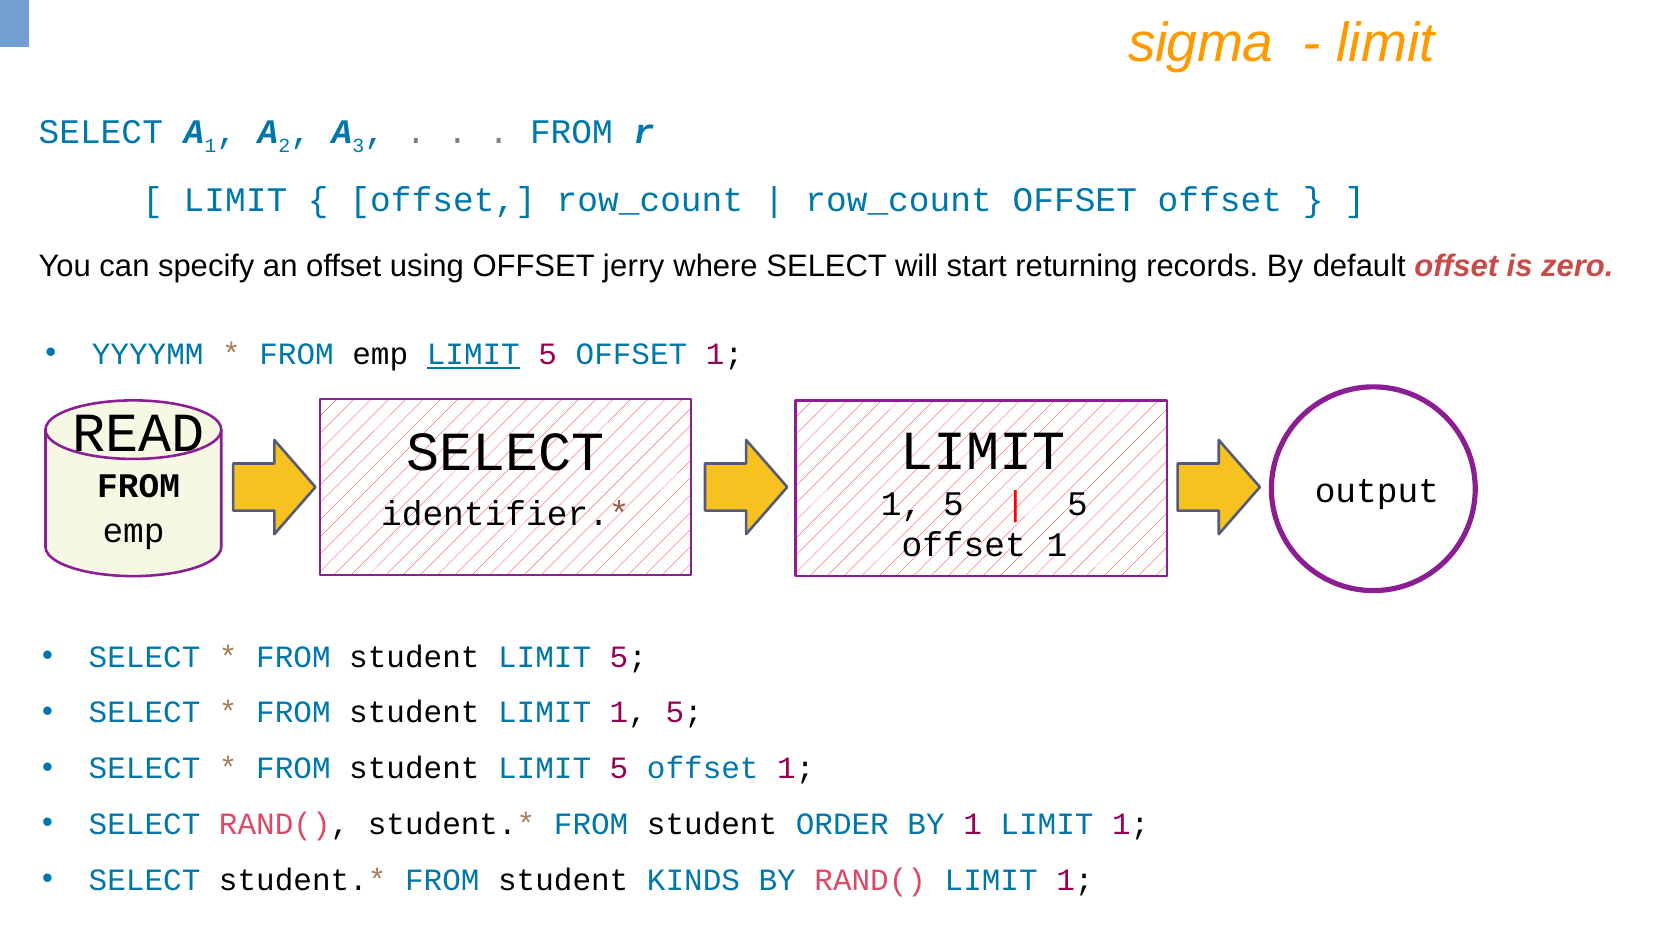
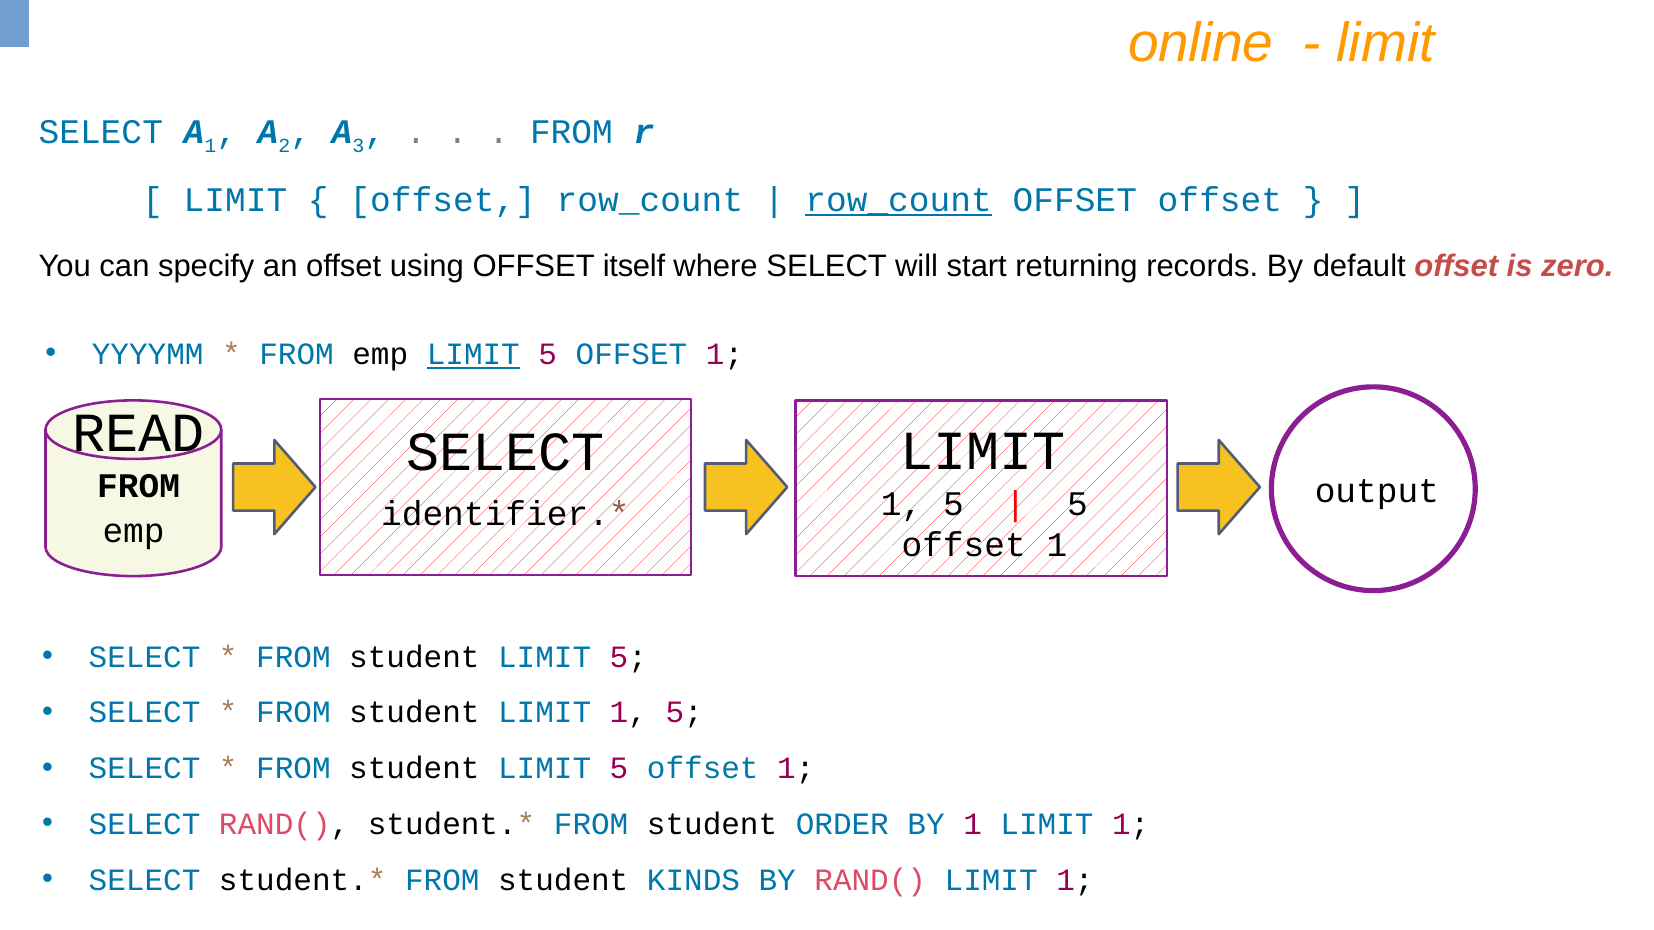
sigma: sigma -> online (1201, 43)
row_count underline: none -> present (899, 200)
jerry: jerry -> itself (634, 266)
